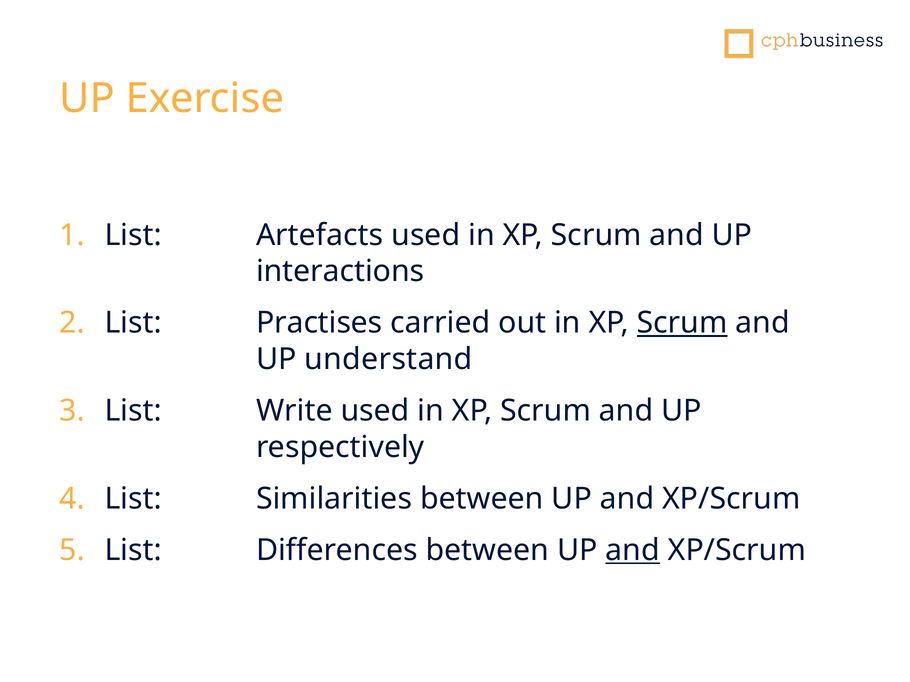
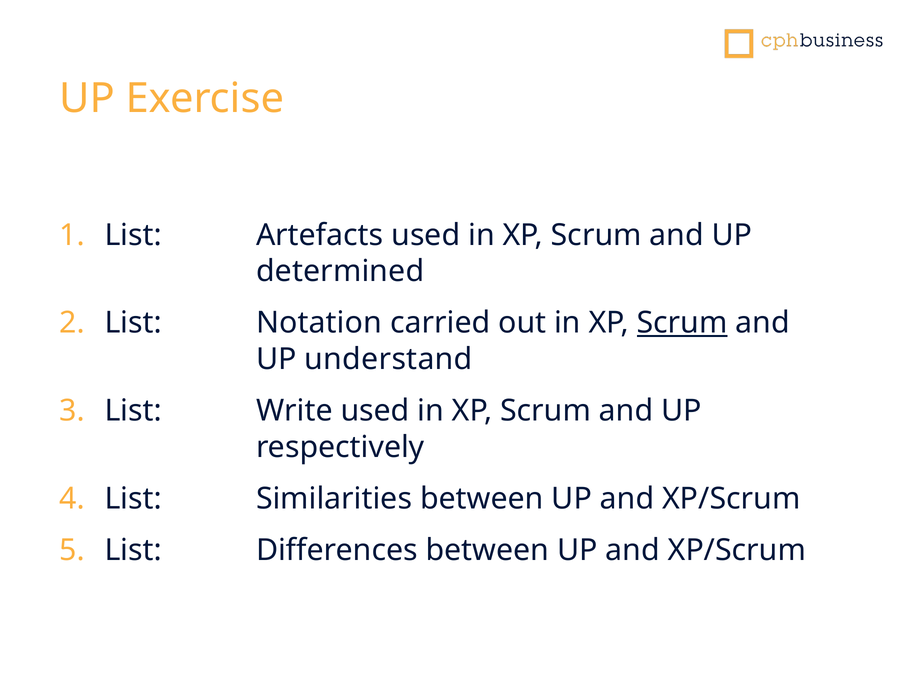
interactions: interactions -> determined (340, 272)
Practises: Practises -> Notation (319, 323)
and underline: present -> none (633, 551)
